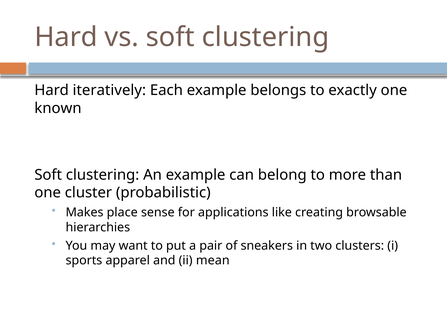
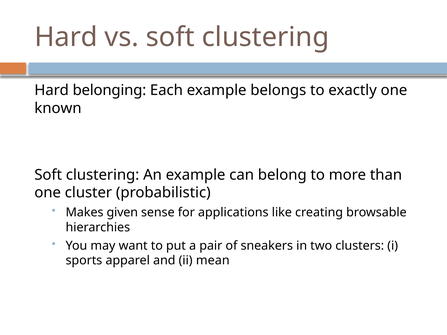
iteratively: iteratively -> belonging (109, 90)
place: place -> given (122, 213)
